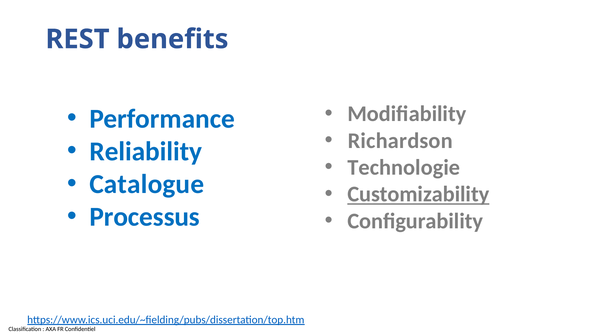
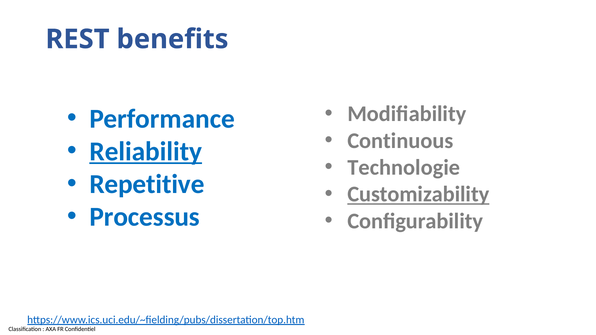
Richardson: Richardson -> Continuous (400, 141)
Reliability underline: none -> present (146, 152)
Catalogue: Catalogue -> Repetitive (147, 184)
